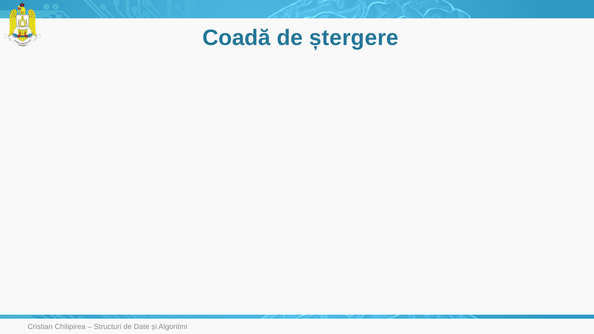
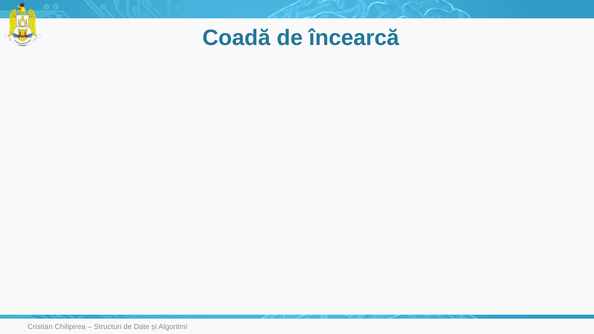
ștergere: ștergere -> încearcă (354, 38)
